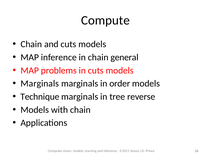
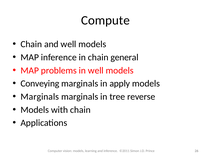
and cuts: cuts -> well (68, 44)
in cuts: cuts -> well (96, 71)
Marginals: Marginals -> Conveying (40, 84)
order: order -> apply (120, 84)
Technique: Technique -> Marginals (40, 97)
